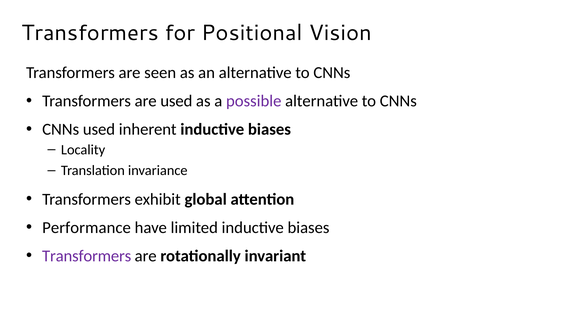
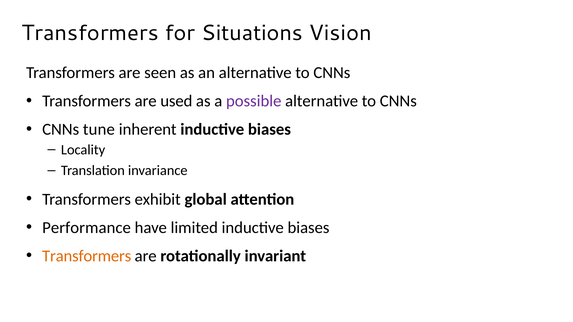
Positional: Positional -> Situations (252, 33)
CNNs used: used -> tune (99, 130)
Transformers colour: purple -> orange (87, 256)
